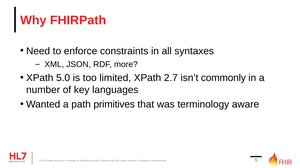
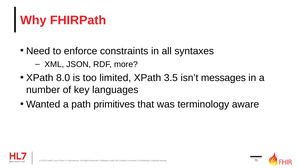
5.0: 5.0 -> 8.0 (63, 78)
2.7: 2.7 -> 3.5 (171, 78)
commonly: commonly -> messages (223, 78)
